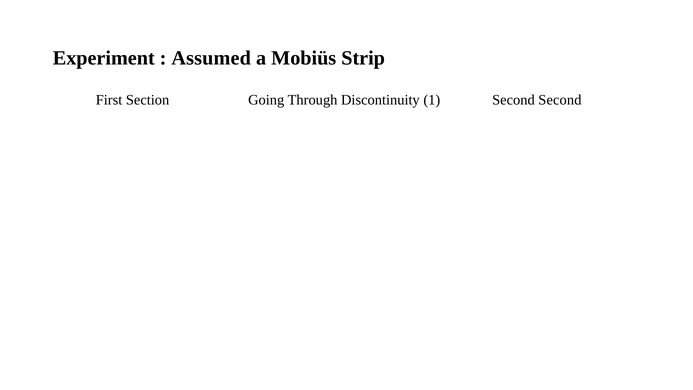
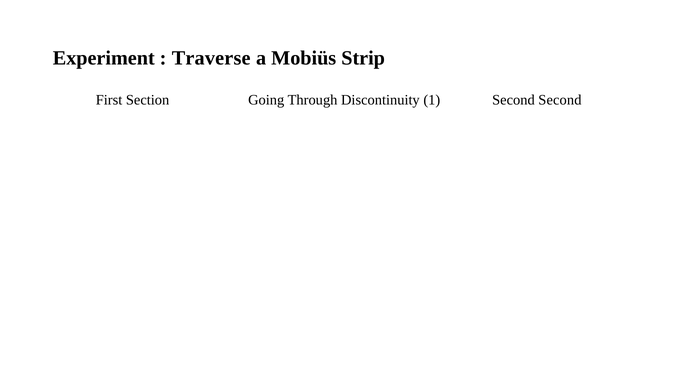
Assumed: Assumed -> Traverse (211, 58)
